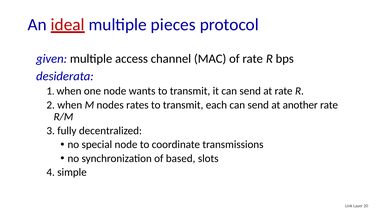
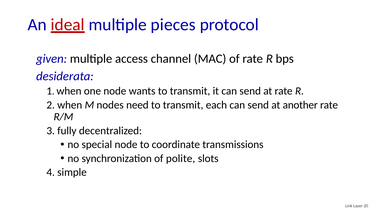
rates: rates -> need (137, 105)
based: based -> polite (181, 158)
